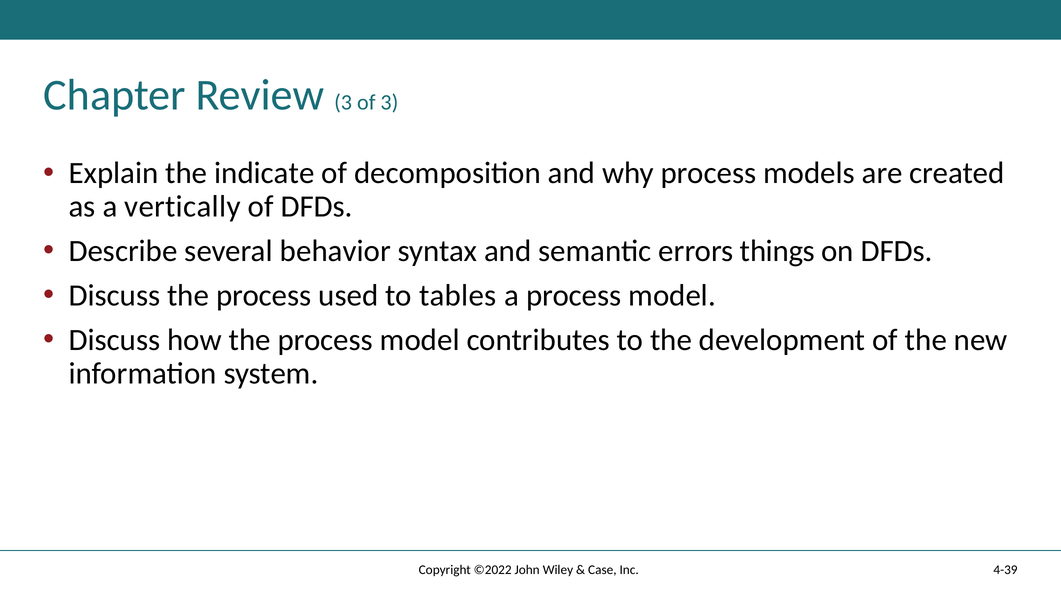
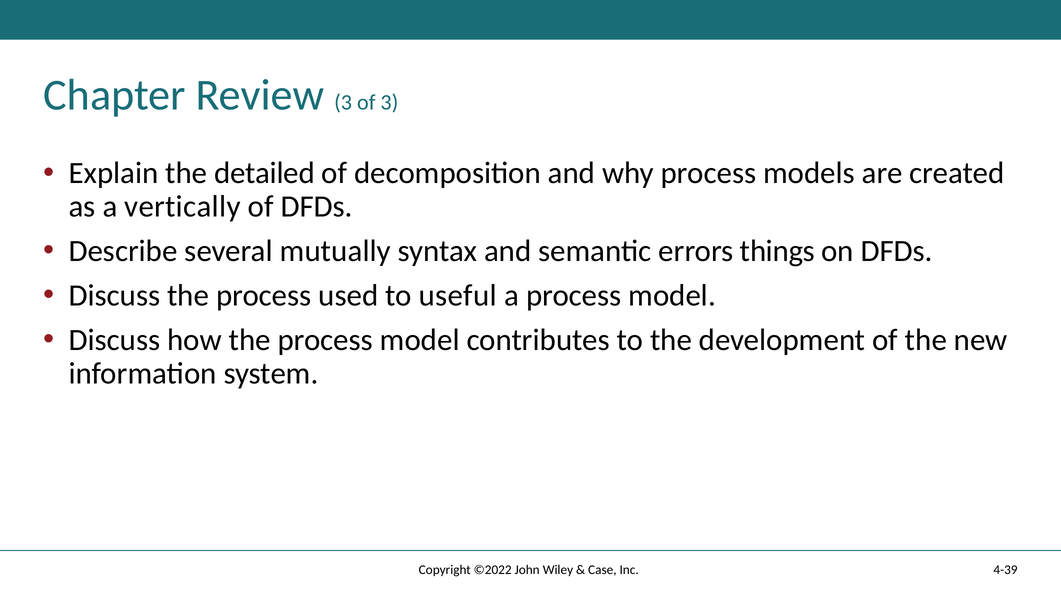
indicate: indicate -> detailed (265, 173)
behavior: behavior -> mutually (335, 251)
tables: tables -> useful (458, 295)
